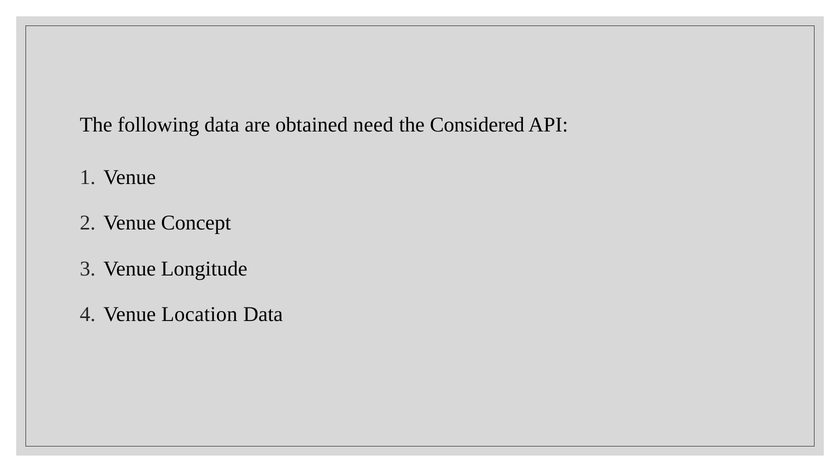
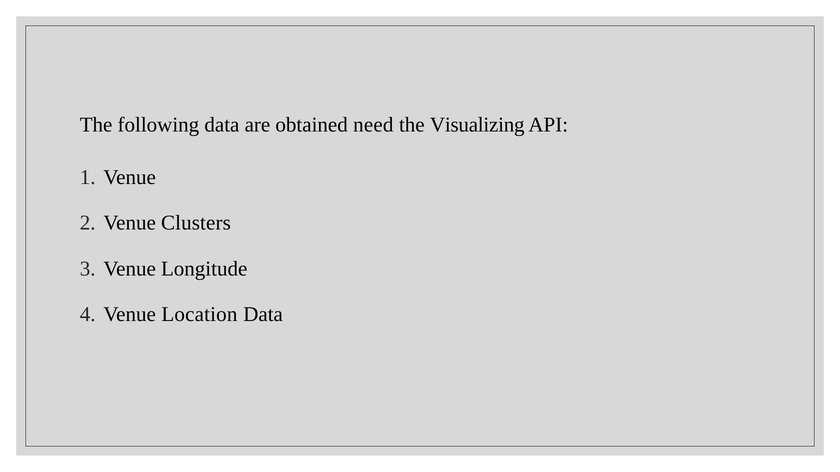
Considered: Considered -> Visualizing (477, 125)
Concept: Concept -> Clusters (196, 223)
